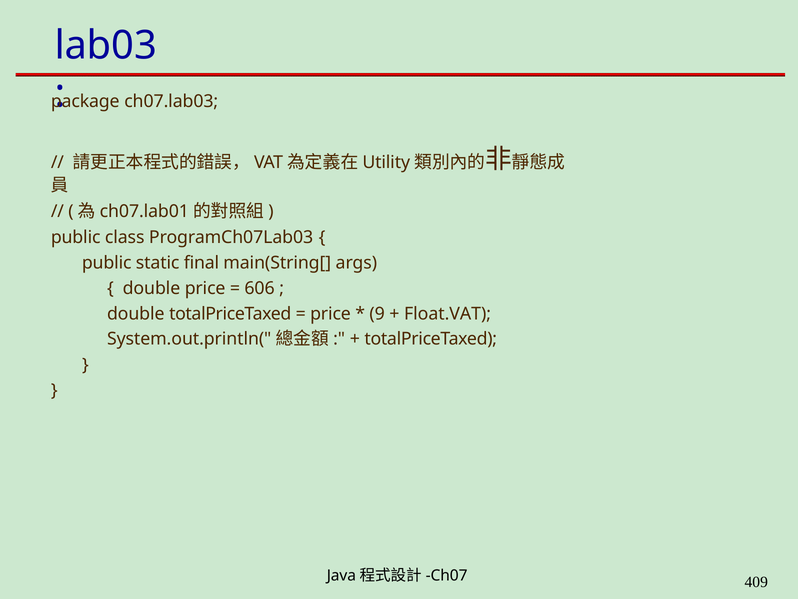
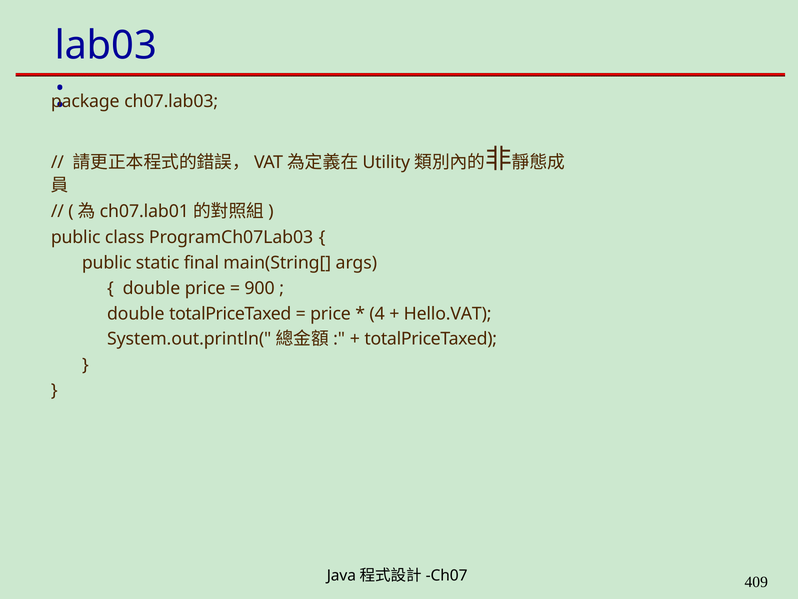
606: 606 -> 900 (260, 288)
9: 9 -> 4 (377, 314)
Float.VAT: Float.VAT -> Hello.VAT (448, 314)
